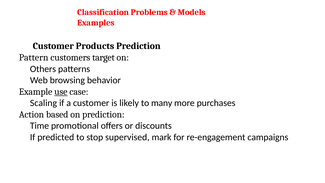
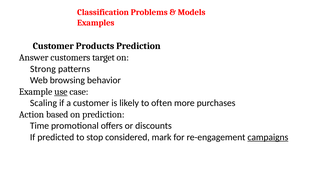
Pattern: Pattern -> Answer (34, 57)
Others: Others -> Strong (43, 69)
many: many -> often (162, 103)
supervised: supervised -> considered (127, 137)
campaigns underline: none -> present (268, 137)
